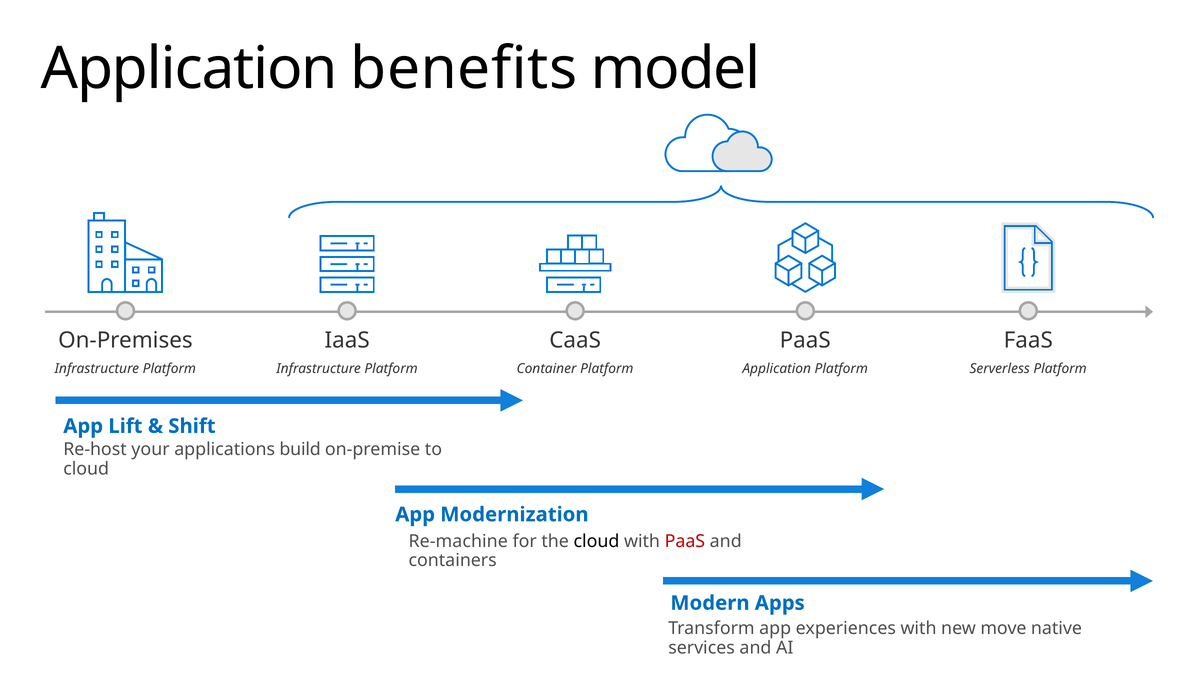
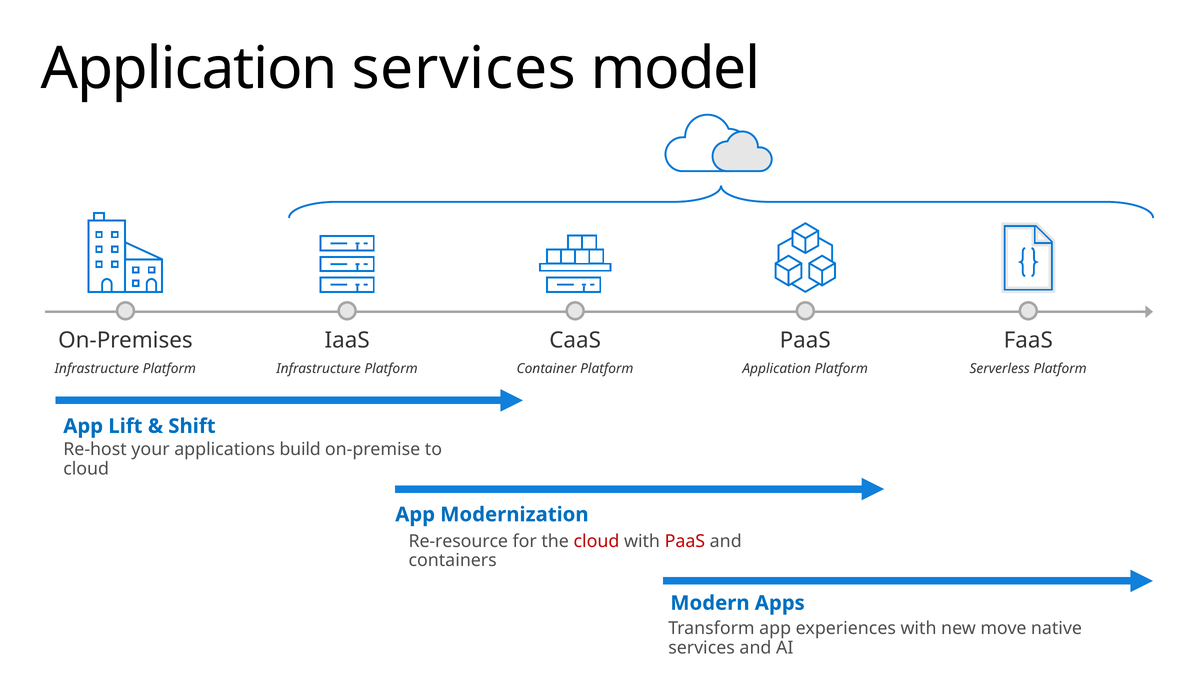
Application benefits: benefits -> services (464, 69)
Re-machine: Re-machine -> Re-resource (458, 541)
cloud colour: black -> red (596, 541)
